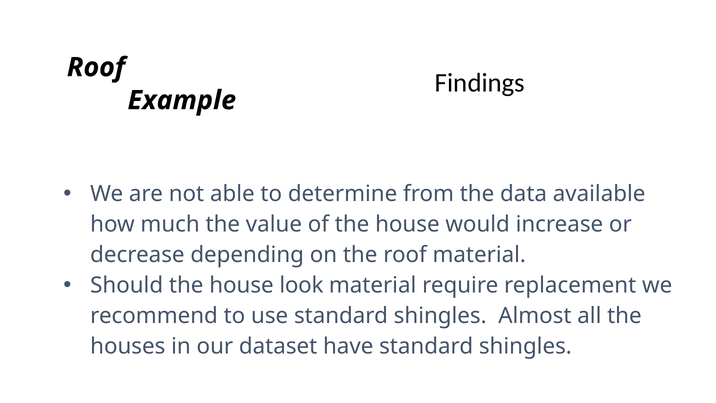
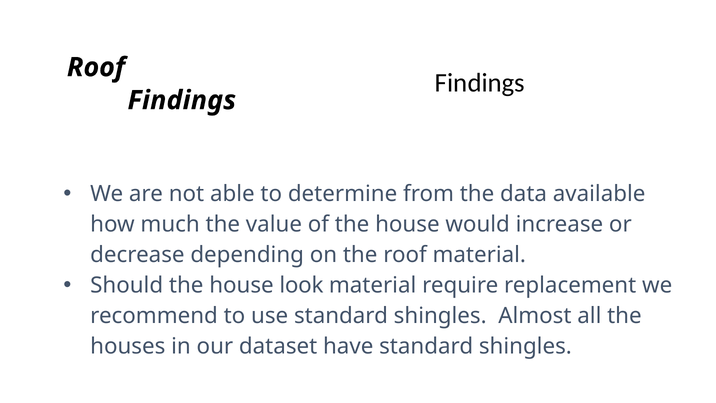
Example: Example -> Findings (182, 100)
